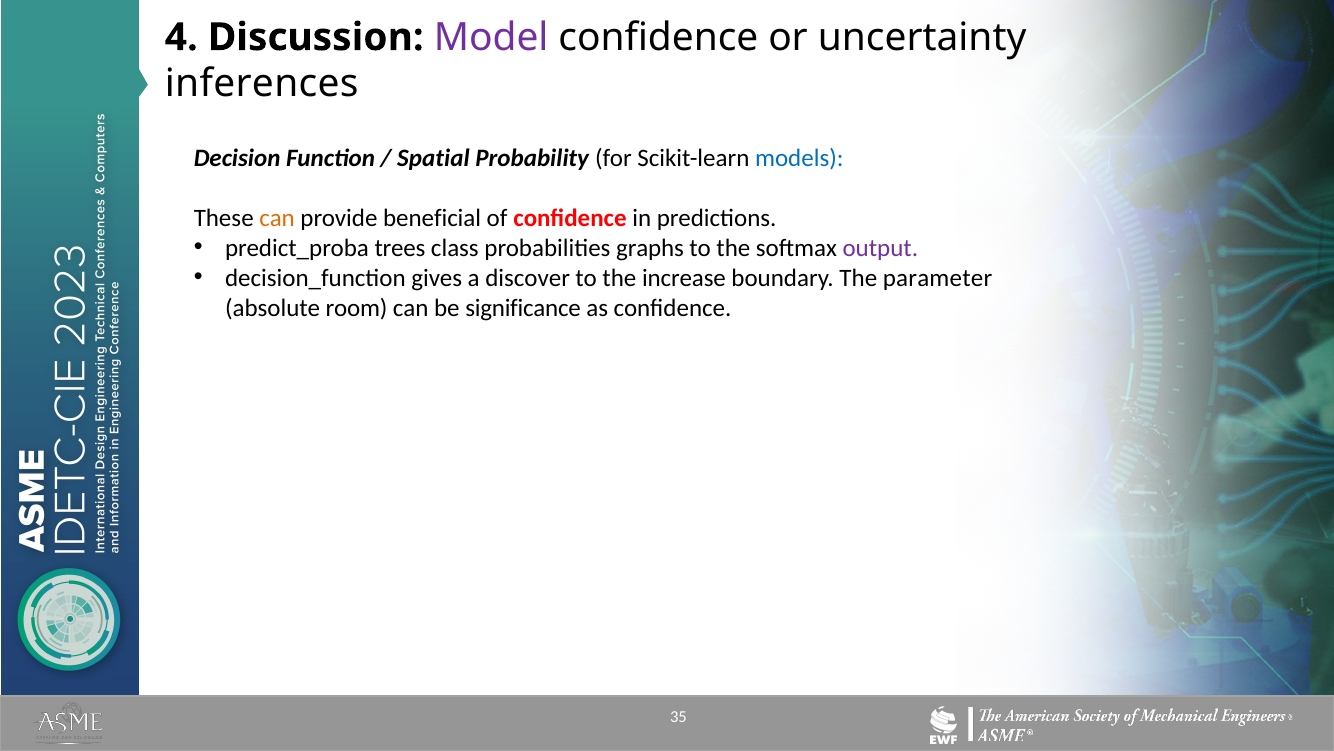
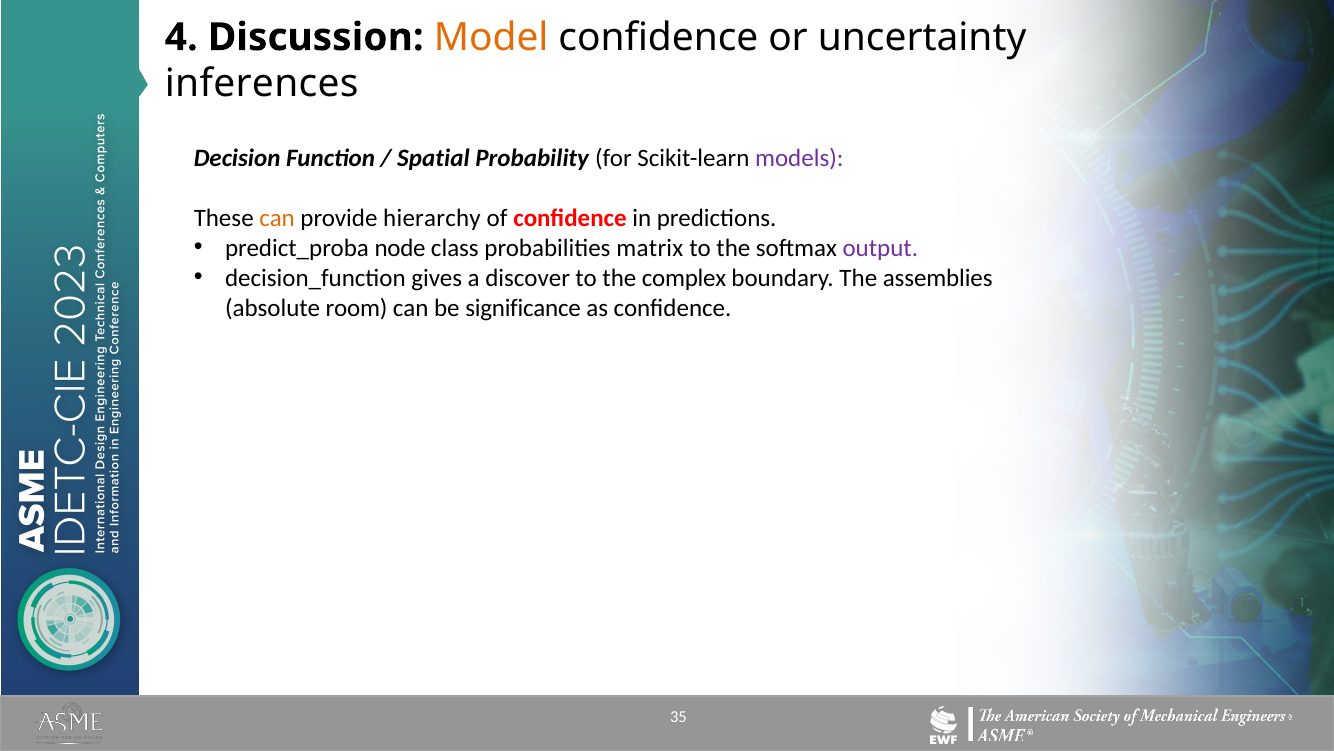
Model colour: purple -> orange (491, 37)
models colour: blue -> purple (799, 158)
beneficial: beneficial -> hierarchy (432, 218)
trees: trees -> node (400, 248)
graphs: graphs -> matrix (650, 248)
increase: increase -> complex (684, 278)
parameter: parameter -> assemblies (938, 278)
